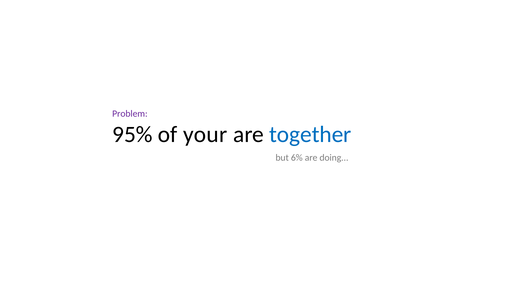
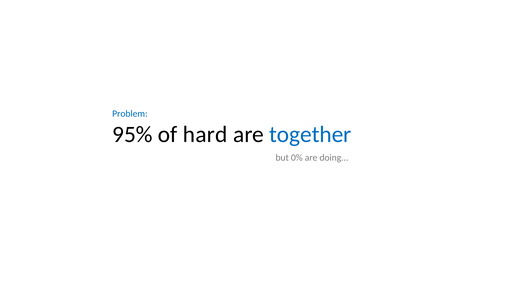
Problem colour: purple -> blue (130, 114)
your: your -> hard (205, 135)
6%: 6% -> 0% (297, 158)
